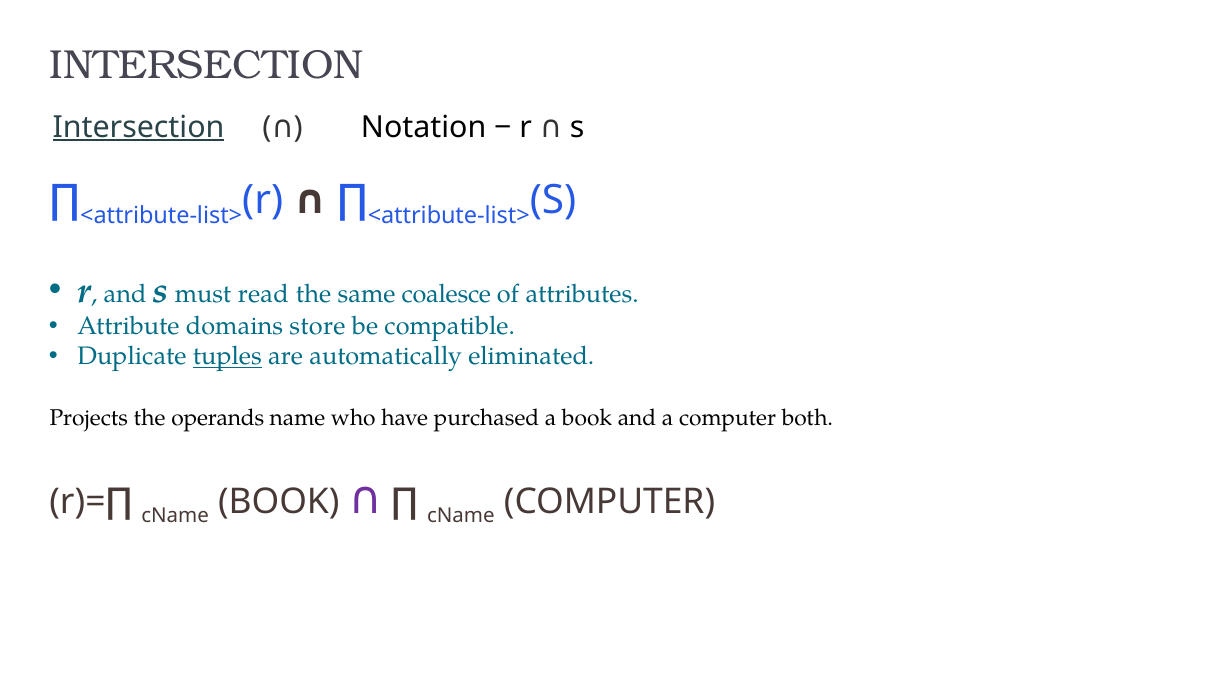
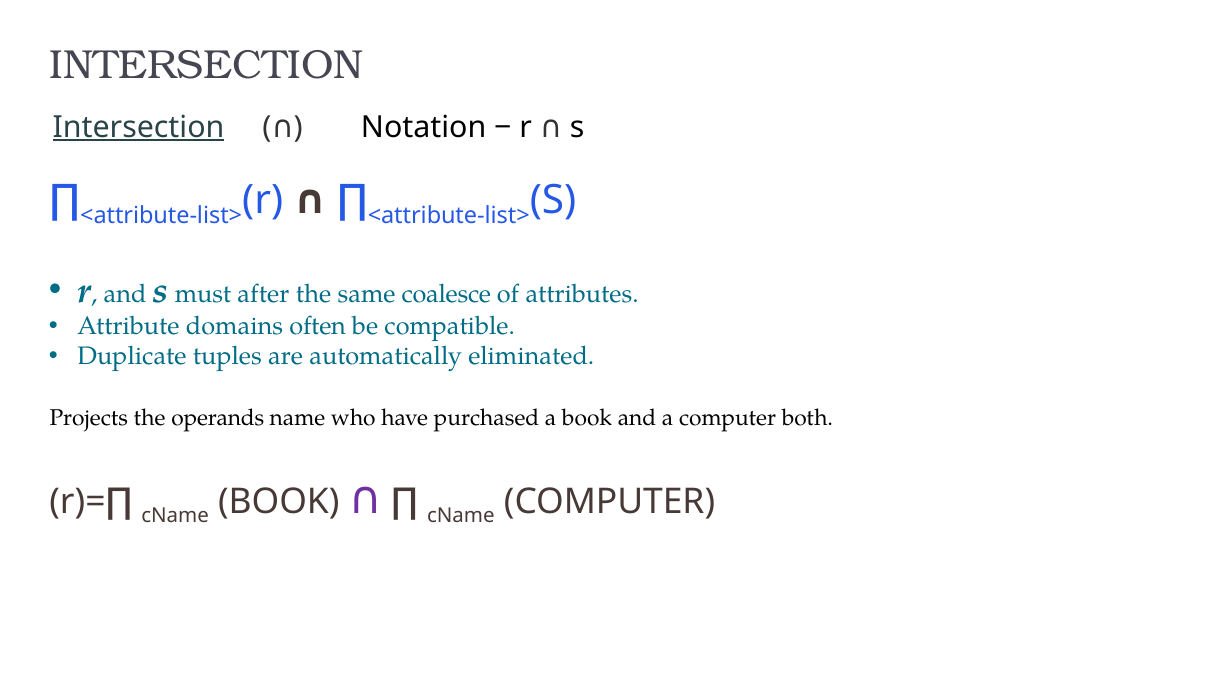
read: read -> after (263, 294)
store: store -> often (318, 326)
tuples underline: present -> none (227, 357)
